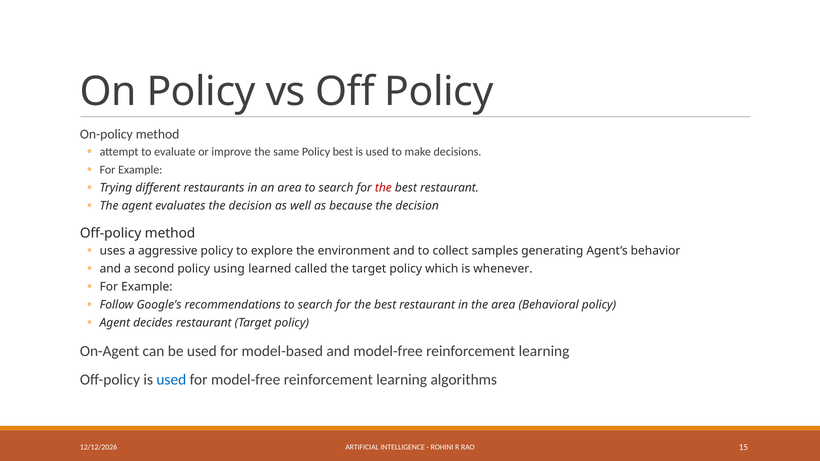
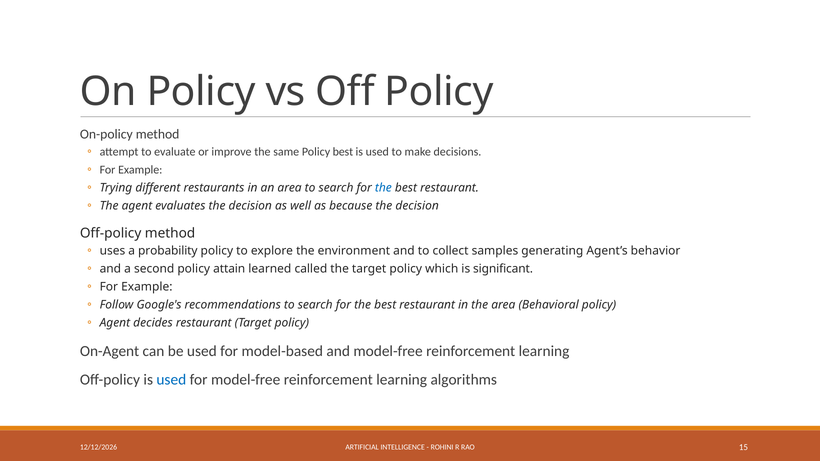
the colour: red -> blue (383, 188)
aggressive: aggressive -> probability (168, 251)
using: using -> attain (229, 269)
whenever: whenever -> significant (503, 269)
